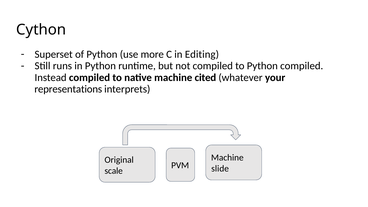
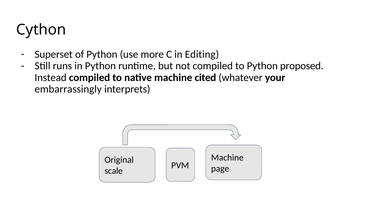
Python compiled: compiled -> proposed (302, 66)
representations: representations -> embarrassingly (68, 89)
slide: slide -> page (220, 169)
